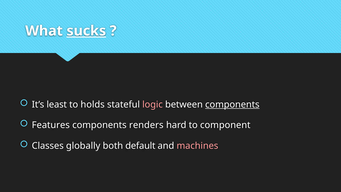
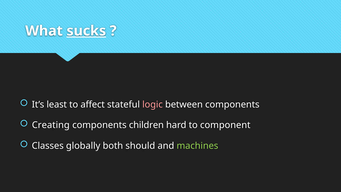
holds: holds -> affect (93, 104)
components underline: present -> none (232, 104)
Features: Features -> Creating (51, 125)
renders: renders -> children (146, 125)
default: default -> should (140, 146)
machines colour: pink -> light green (197, 146)
